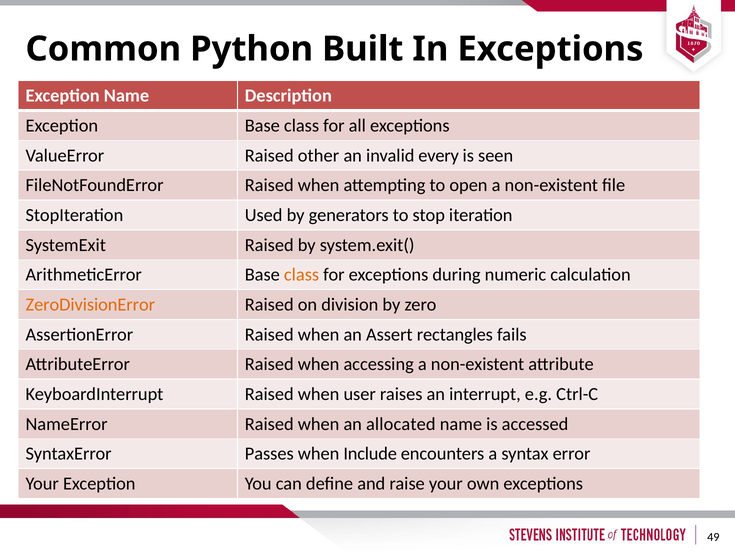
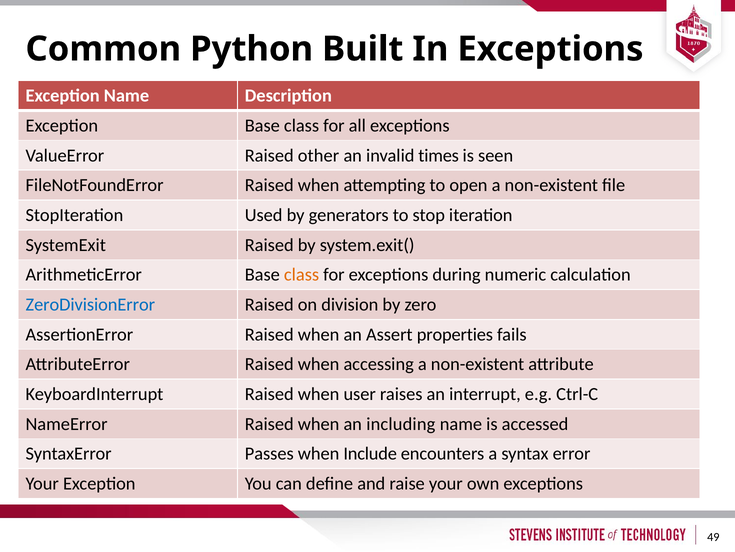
every: every -> times (439, 155)
ZeroDivisionError colour: orange -> blue (90, 304)
rectangles: rectangles -> properties (455, 334)
allocated: allocated -> including (401, 423)
